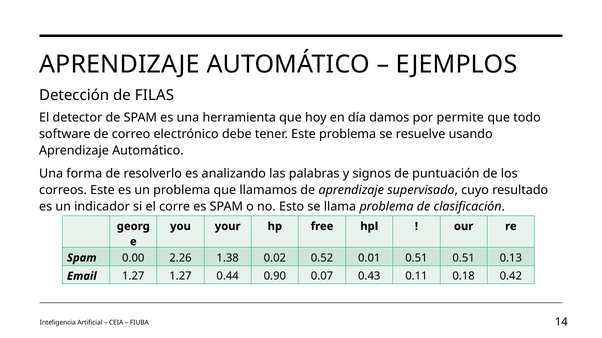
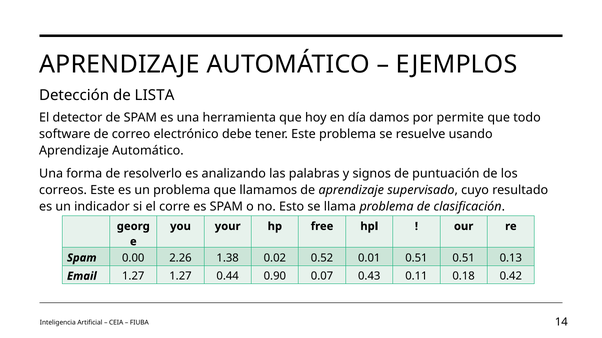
FILAS: FILAS -> LISTA (155, 95)
